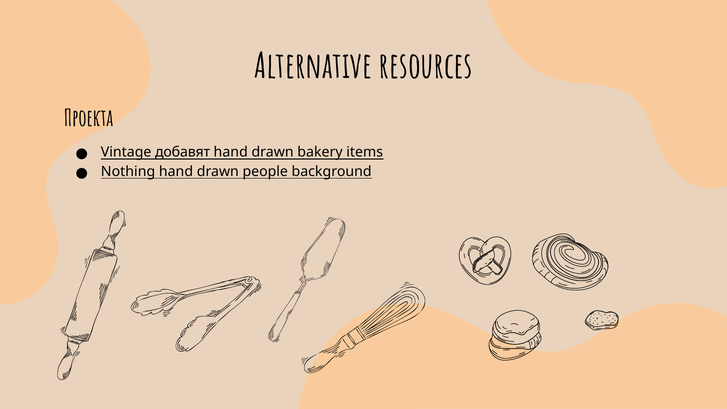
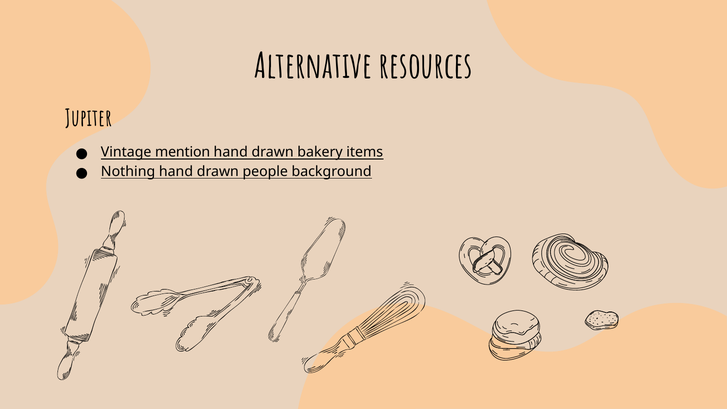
Проекта: Проекта -> Jupiter (88, 118)
добавят: добавят -> mention (183, 152)
